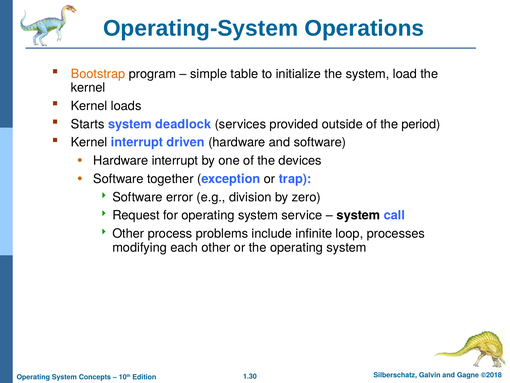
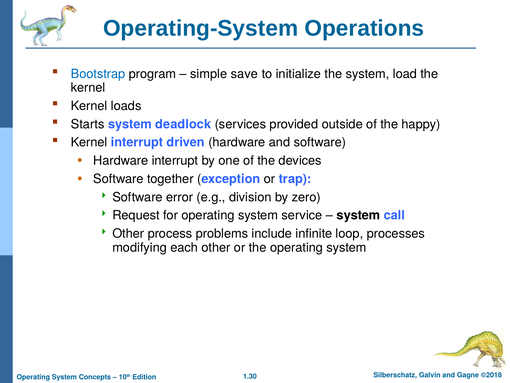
Bootstrap colour: orange -> blue (98, 74)
table: table -> save (244, 74)
period: period -> happy (421, 124)
